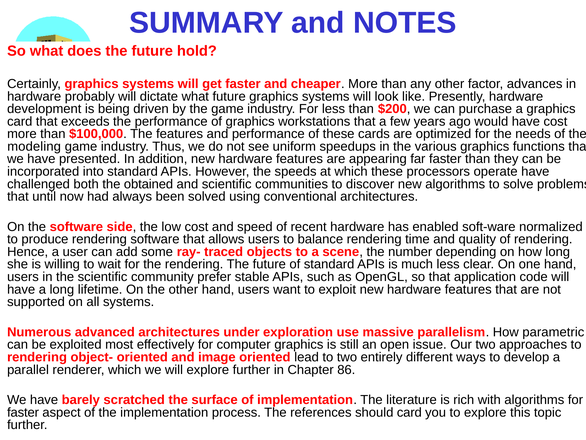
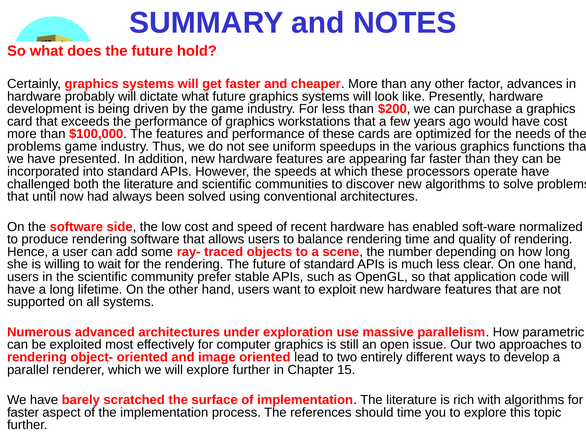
modeling: modeling -> problems (34, 146)
both the obtained: obtained -> literature (149, 184)
86: 86 -> 15 (346, 369)
should card: card -> time (409, 412)
